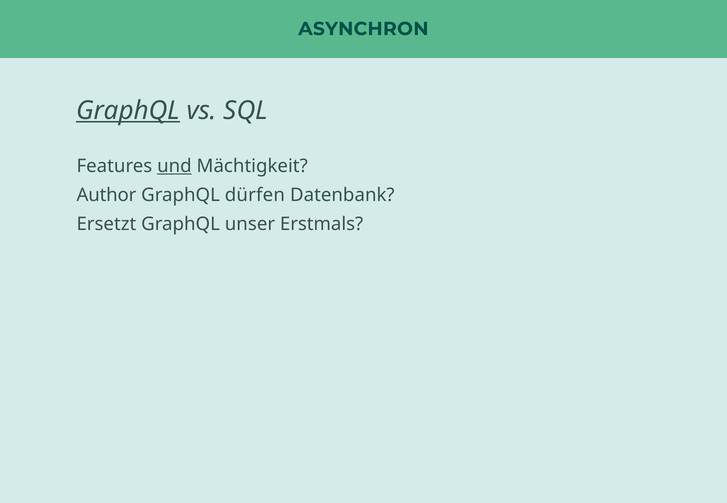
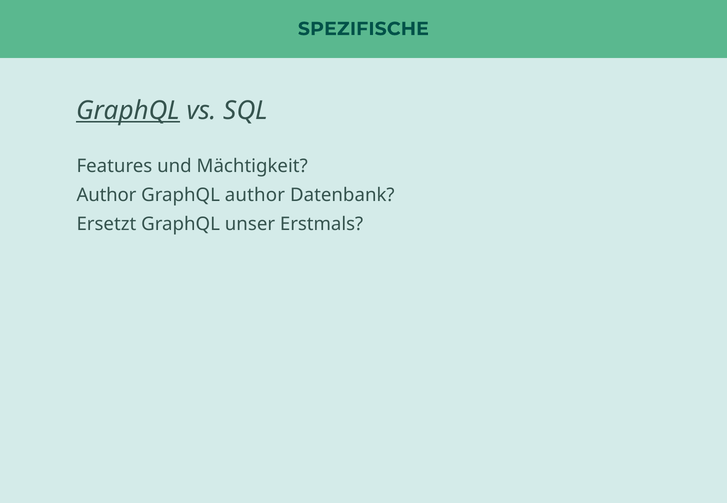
ASYNCHRON: ASYNCHRON -> SPEZIFISCHE (363, 29)
und underline: present -> none (174, 166)
GraphQL dürfen: dürfen -> author (255, 195)
